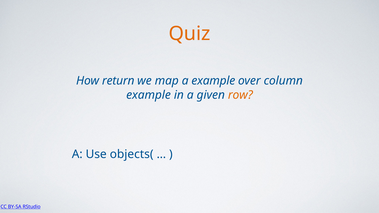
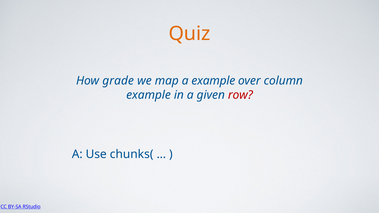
return: return -> grade (118, 81)
row colour: orange -> red (240, 95)
objects(: objects( -> chunks( (132, 154)
